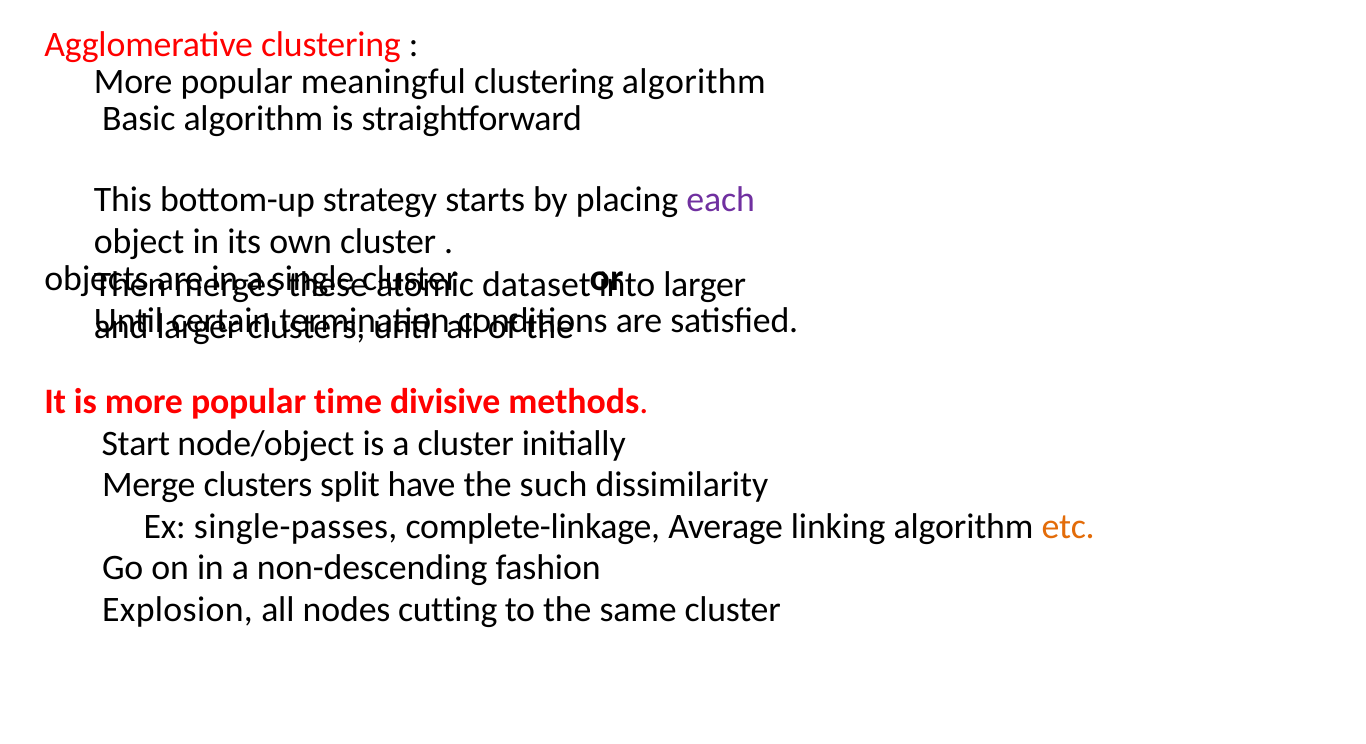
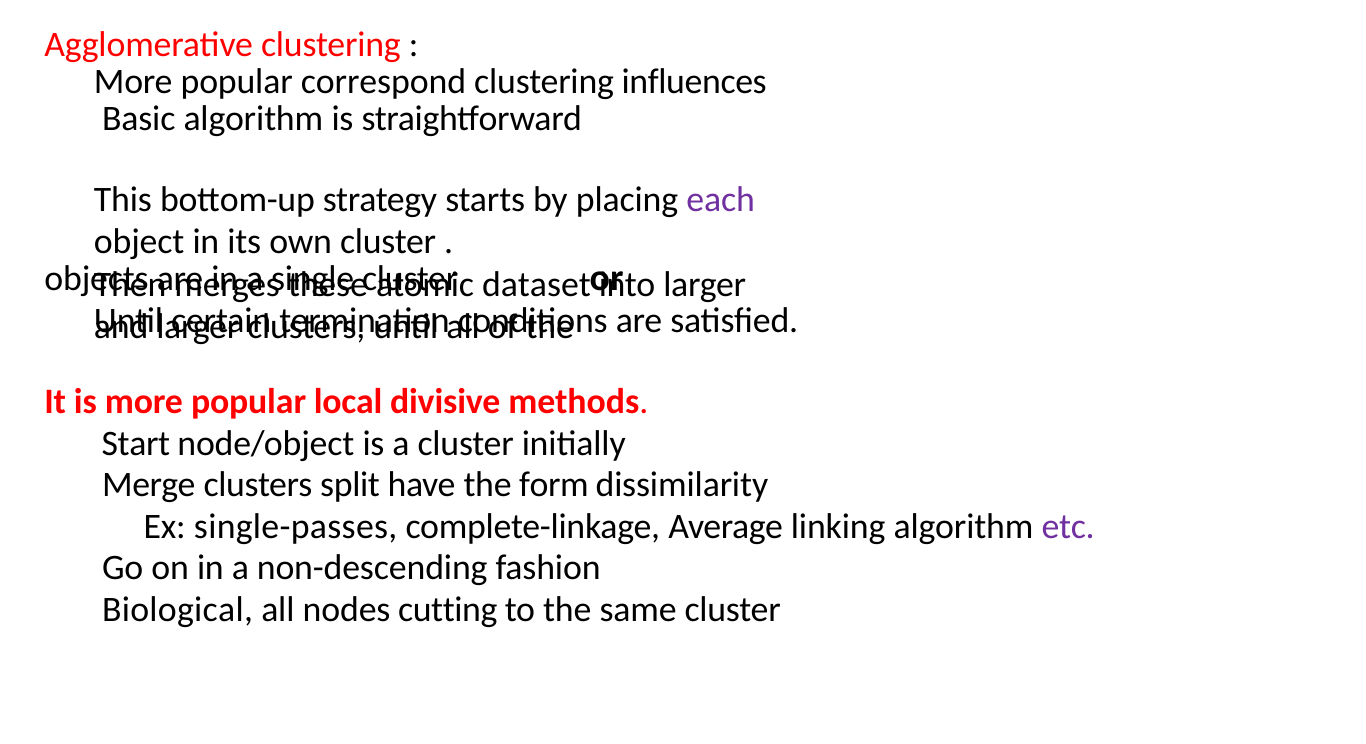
meaningful: meaningful -> correspond (384, 82)
clustering algorithm: algorithm -> influences (694, 82)
time: time -> local (348, 402)
such: such -> form (554, 485)
etc colour: orange -> purple (1068, 526)
Explosion: Explosion -> Biological (178, 609)
